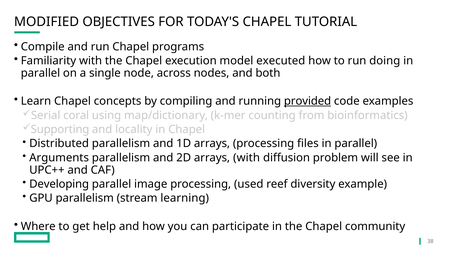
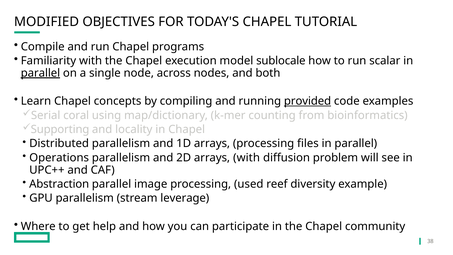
executed: executed -> sublocale (281, 61)
doing: doing -> scalar (385, 61)
parallel underline: none -> present (40, 73)
Arguments: Arguments -> Operations (59, 158)
Developing: Developing -> Abstraction (59, 184)
learning: learning -> leverage (185, 198)
